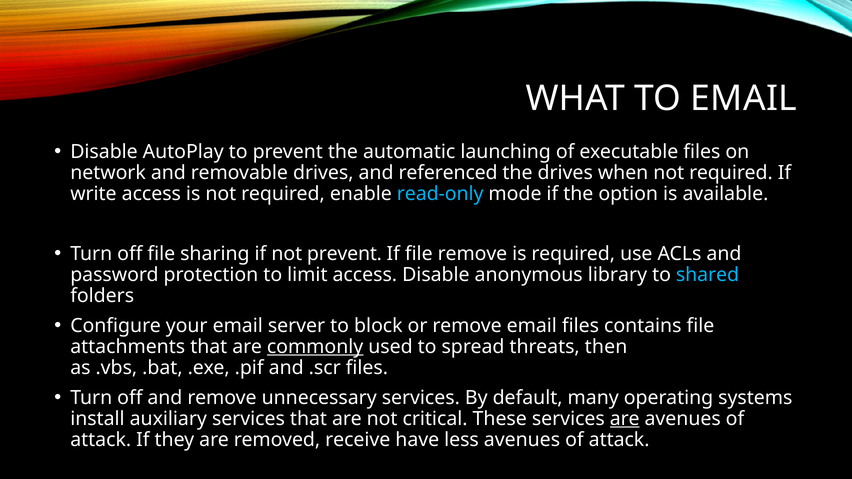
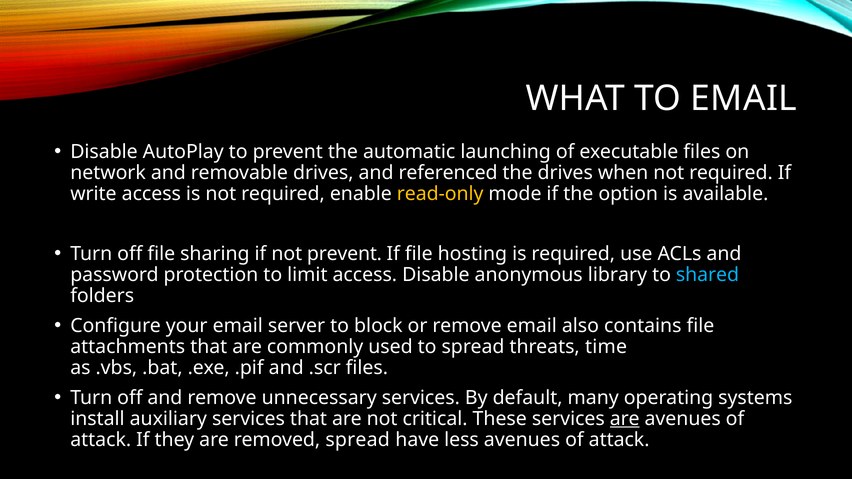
read-only colour: light blue -> yellow (440, 194)
file remove: remove -> hosting (472, 254)
email files: files -> also (580, 326)
commonly underline: present -> none (315, 347)
then: then -> time (606, 347)
removed receive: receive -> spread (358, 440)
